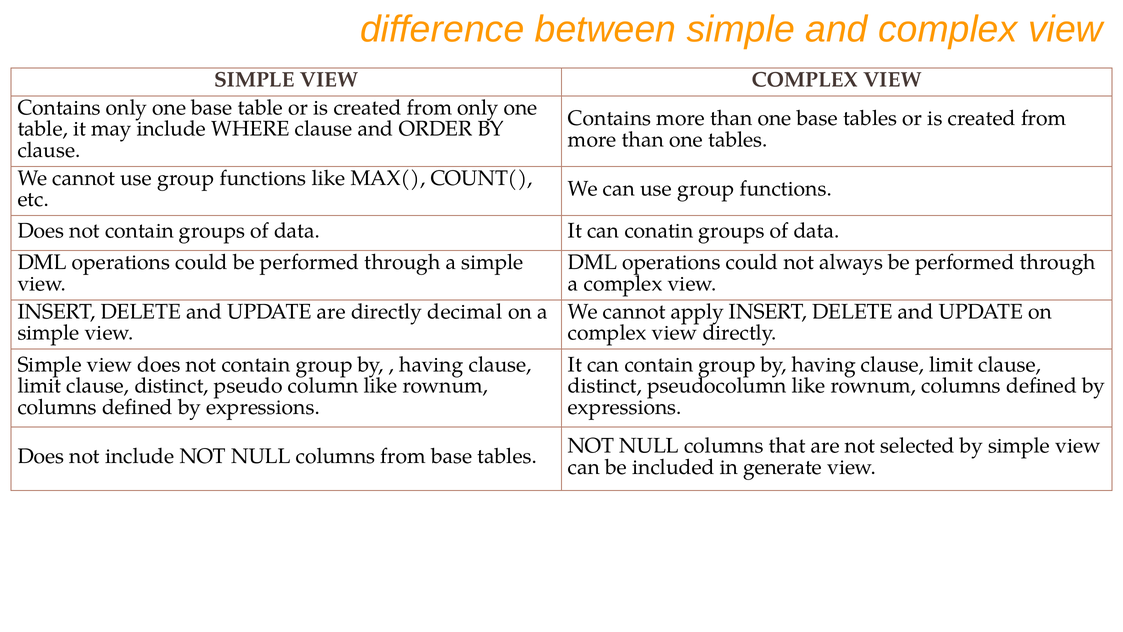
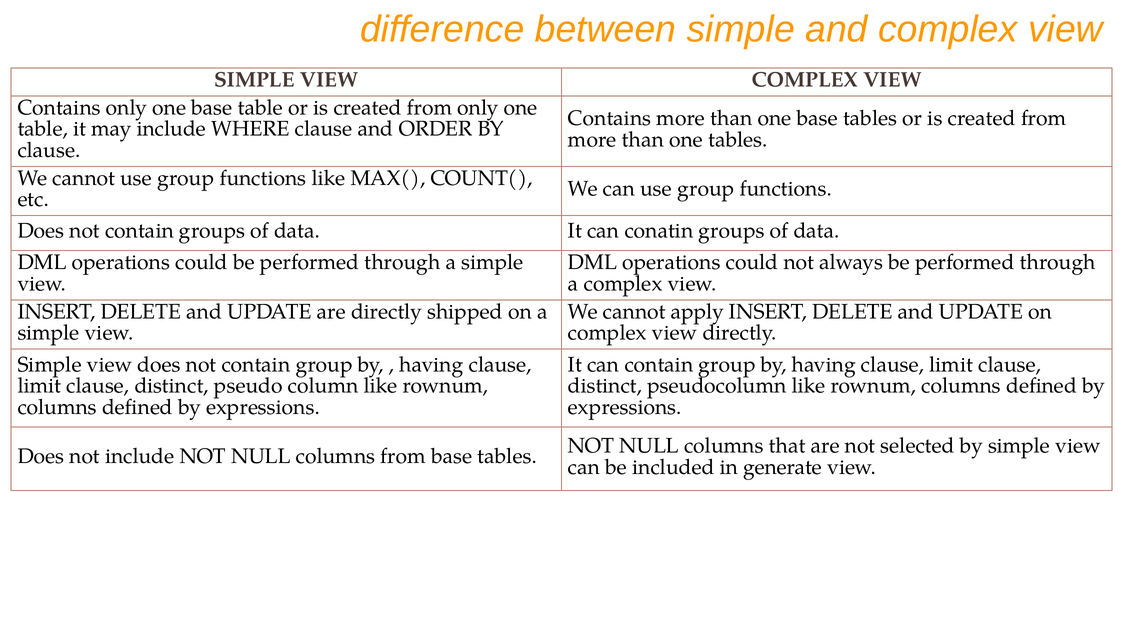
decimal: decimal -> shipped (465, 312)
